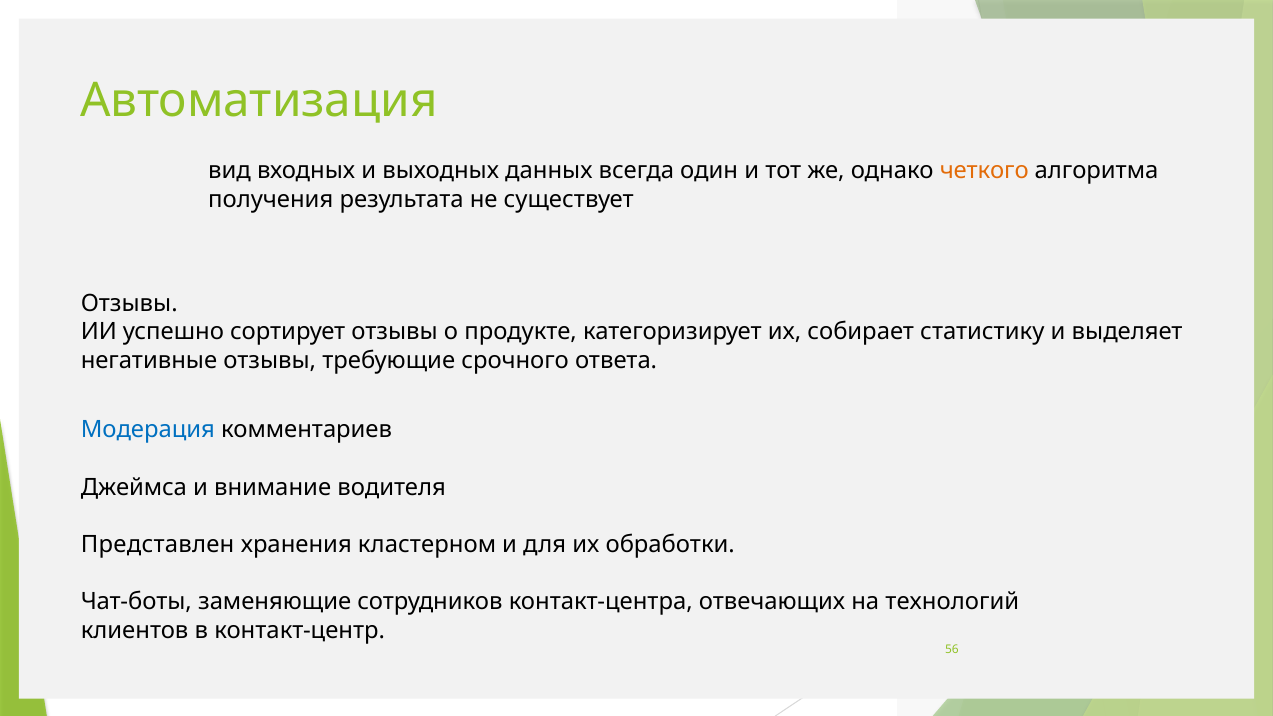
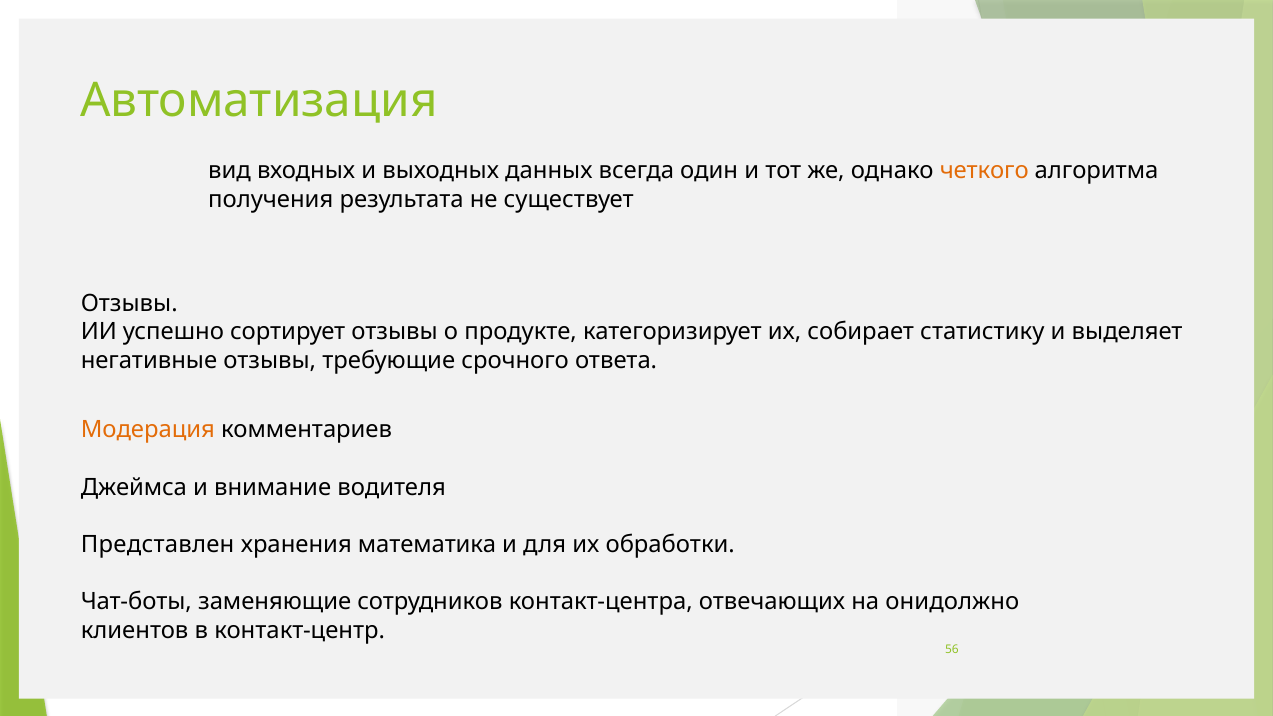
Модерация colour: blue -> orange (148, 430)
кластерном: кластерном -> математика (427, 544)
технологий: технологий -> онидолжно (952, 602)
